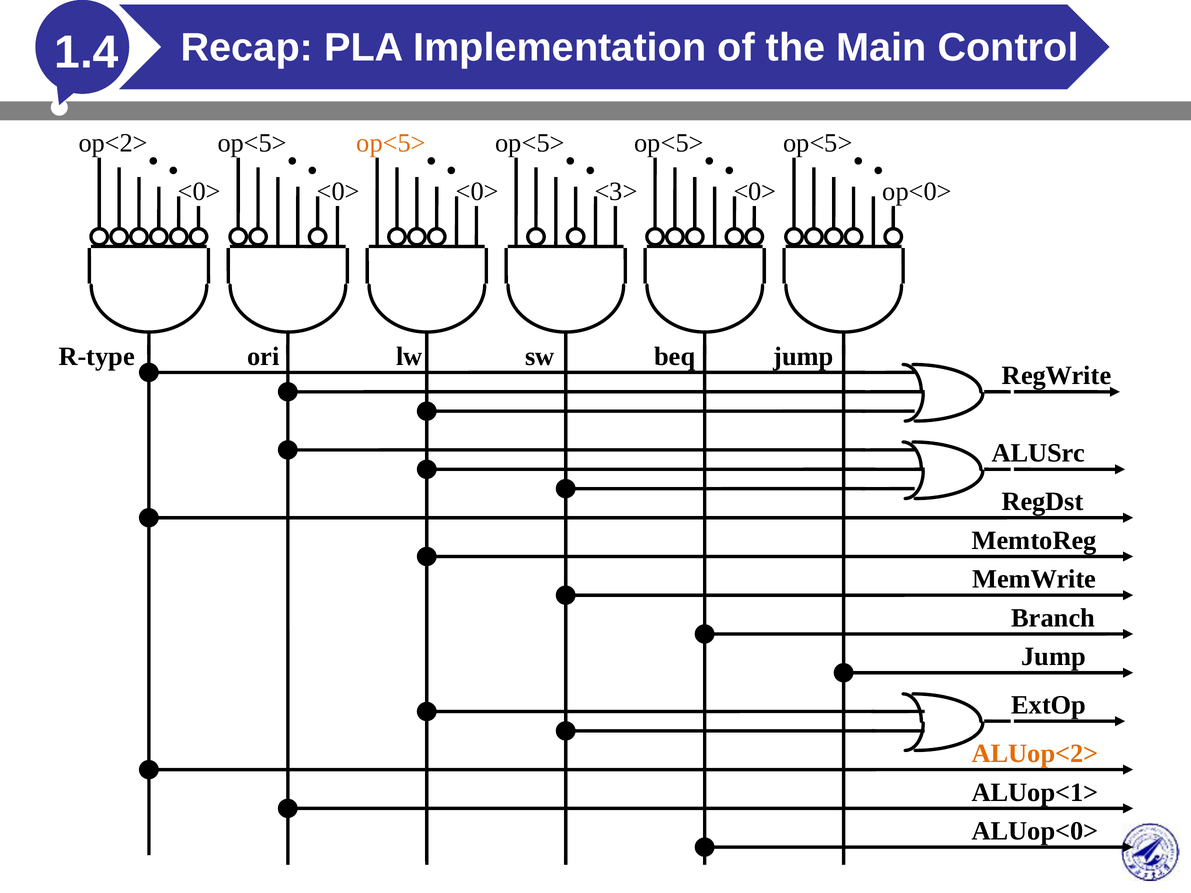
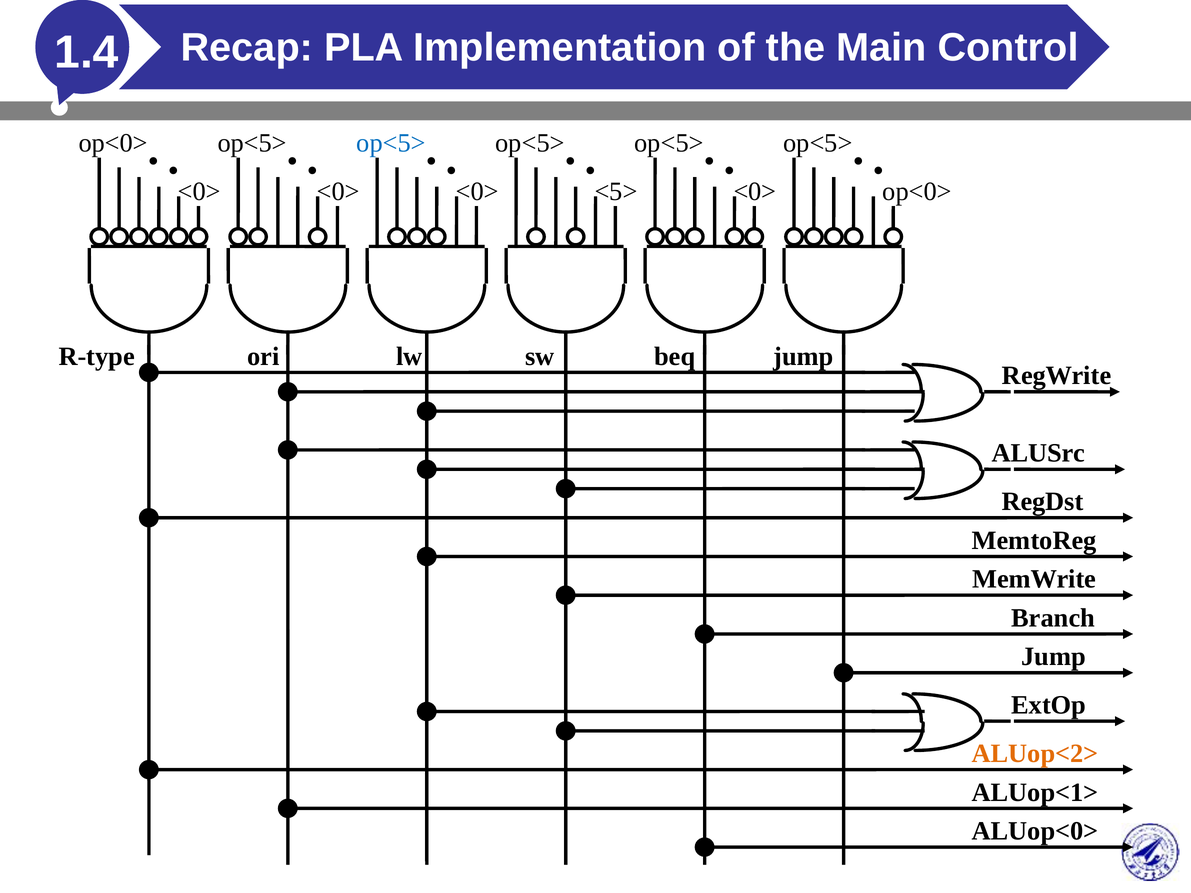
op<2>: op<2> -> op<0> (113, 143)
op<5> colour: orange -> blue (391, 143)
<3>: <3> -> <5> (616, 192)
